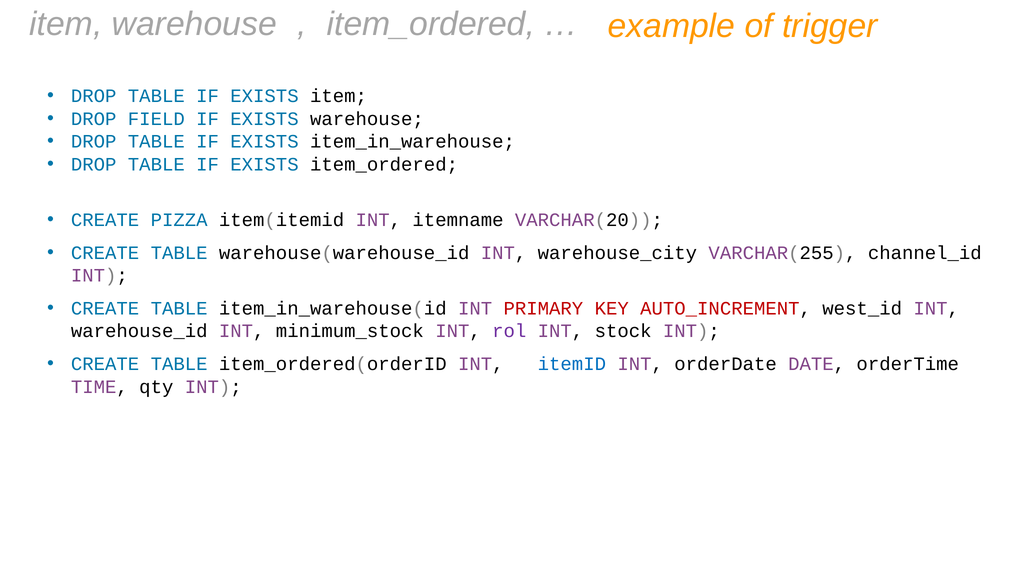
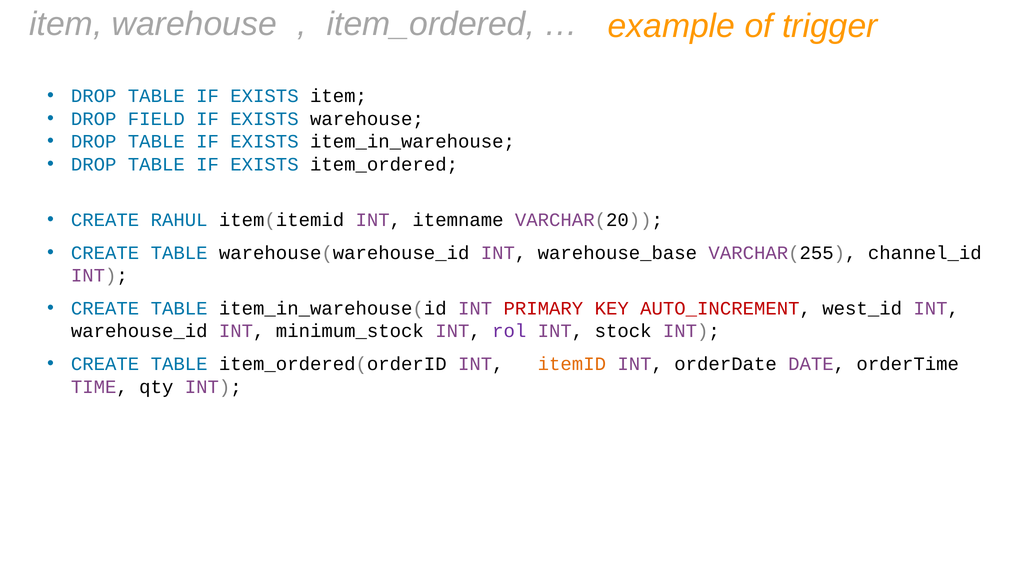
PIZZA: PIZZA -> RAHUL (179, 220)
warehouse_city: warehouse_city -> warehouse_base (617, 253)
itemID colour: blue -> orange (572, 364)
